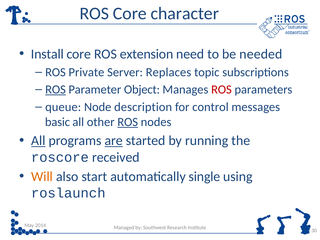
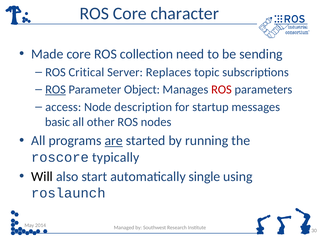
Install: Install -> Made (47, 54)
extension: extension -> collection (147, 54)
needed: needed -> sending (261, 54)
Private: Private -> Critical (86, 72)
queue: queue -> access (63, 107)
control: control -> startup (210, 107)
ROS underline: present -> none (128, 122)
All underline: present -> none (38, 141)
received: received -> typically (116, 157)
Will colour: orange -> black (42, 177)
